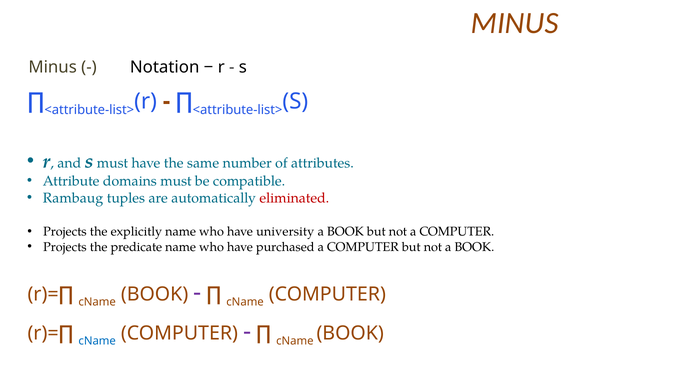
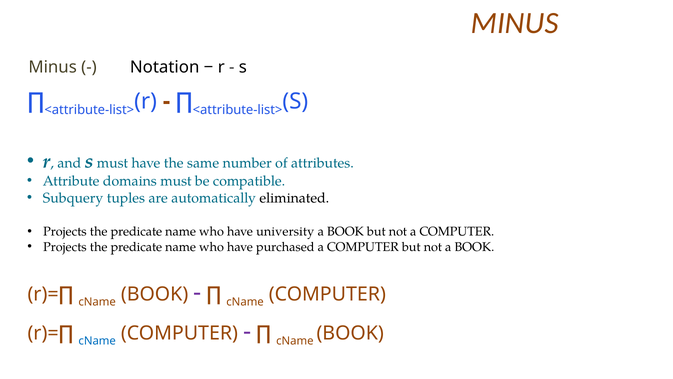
Rambaug: Rambaug -> Subquery (73, 198)
eliminated colour: red -> black (294, 198)
explicitly: explicitly -> predicate (136, 232)
